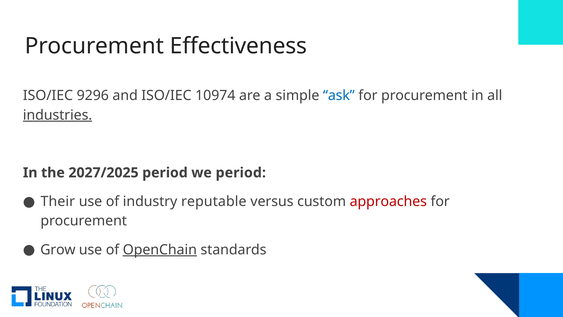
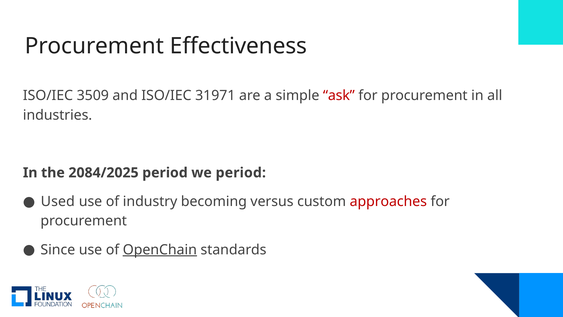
9296: 9296 -> 3509 (93, 96)
10974: 10974 -> 31971 (215, 96)
ask colour: blue -> red (339, 96)
industries underline: present -> none (58, 115)
2027/2025: 2027/2025 -> 2084/2025 (104, 173)
Their: Their -> Used (58, 201)
reputable: reputable -> becoming (214, 201)
Grow: Grow -> Since (58, 250)
